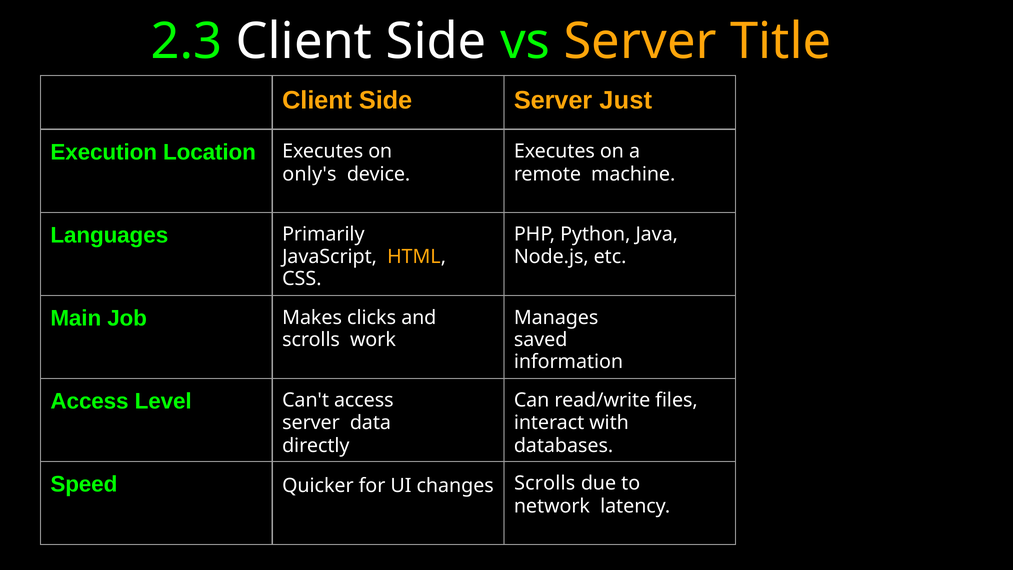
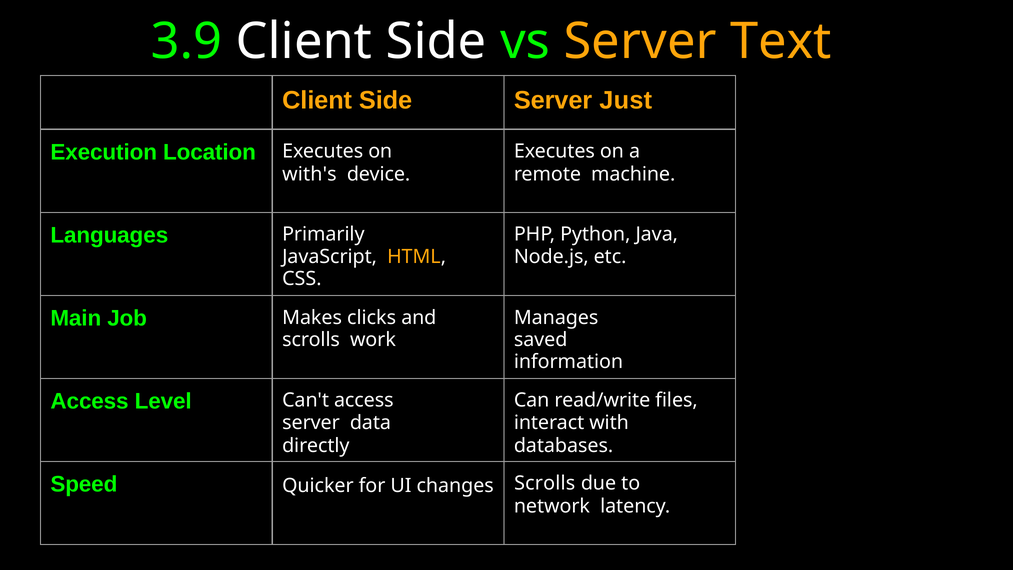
2.3: 2.3 -> 3.9 (187, 41)
Title: Title -> Text (781, 41)
only's: only's -> with's (309, 174)
